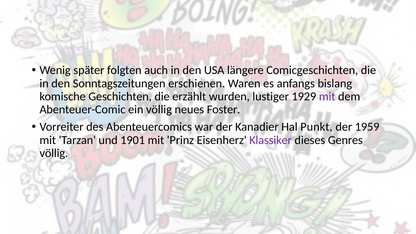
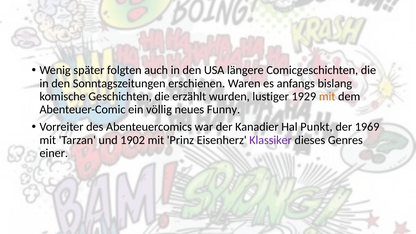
mit colour: purple -> orange (327, 96)
Foster: Foster -> Funny (223, 110)
1959: 1959 -> 1969 (367, 127)
1901: 1901 -> 1902 (133, 140)
völlig: völlig -> einer (54, 153)
